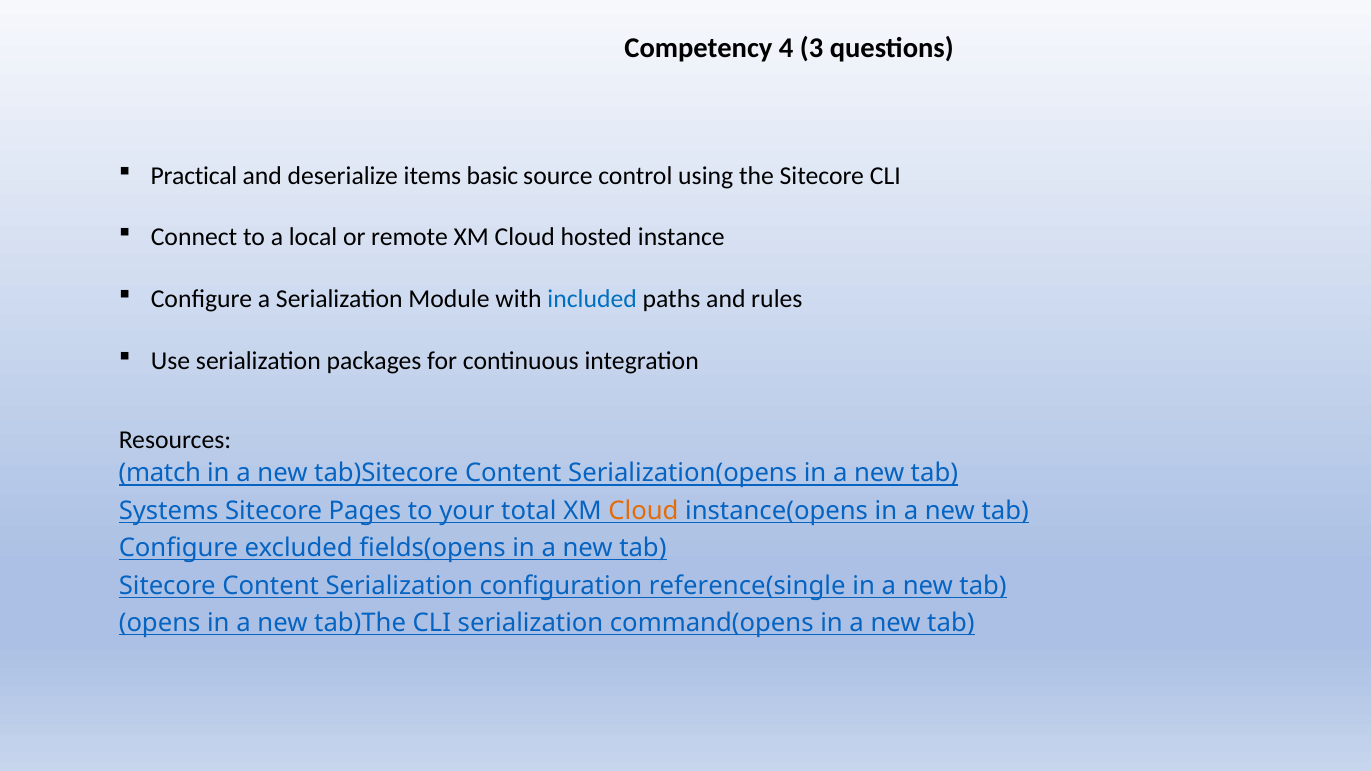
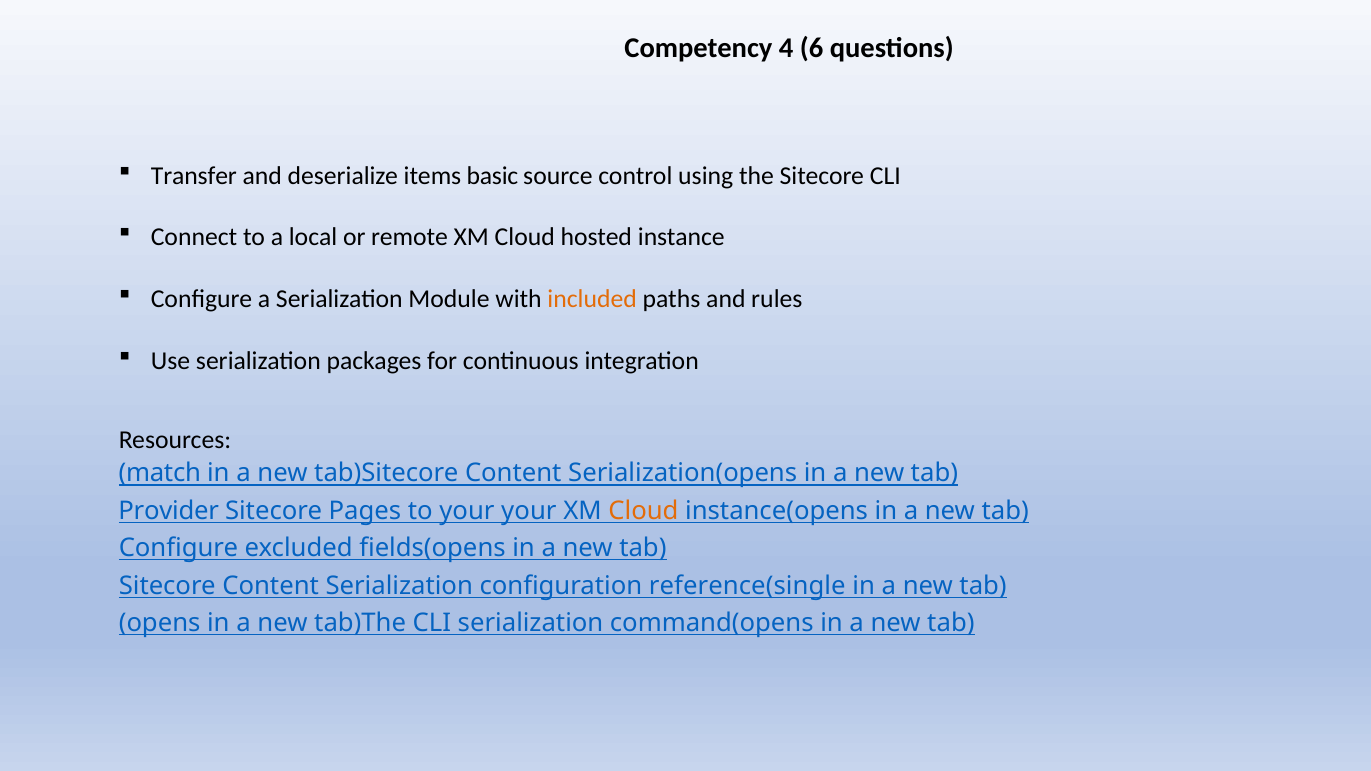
3: 3 -> 6 (812, 48)
Practical: Practical -> Transfer (194, 176)
included colour: blue -> orange (592, 299)
Systems: Systems -> Provider (169, 511)
your total: total -> your (529, 511)
